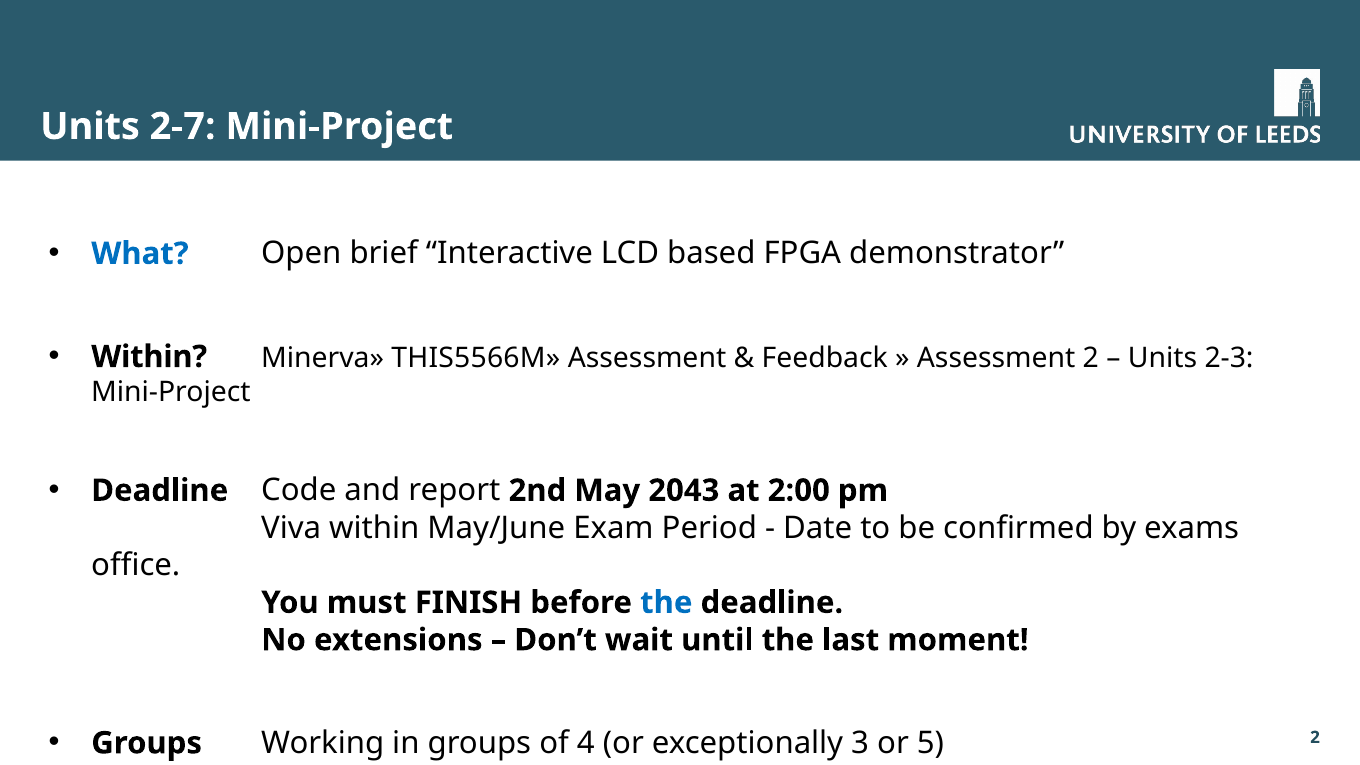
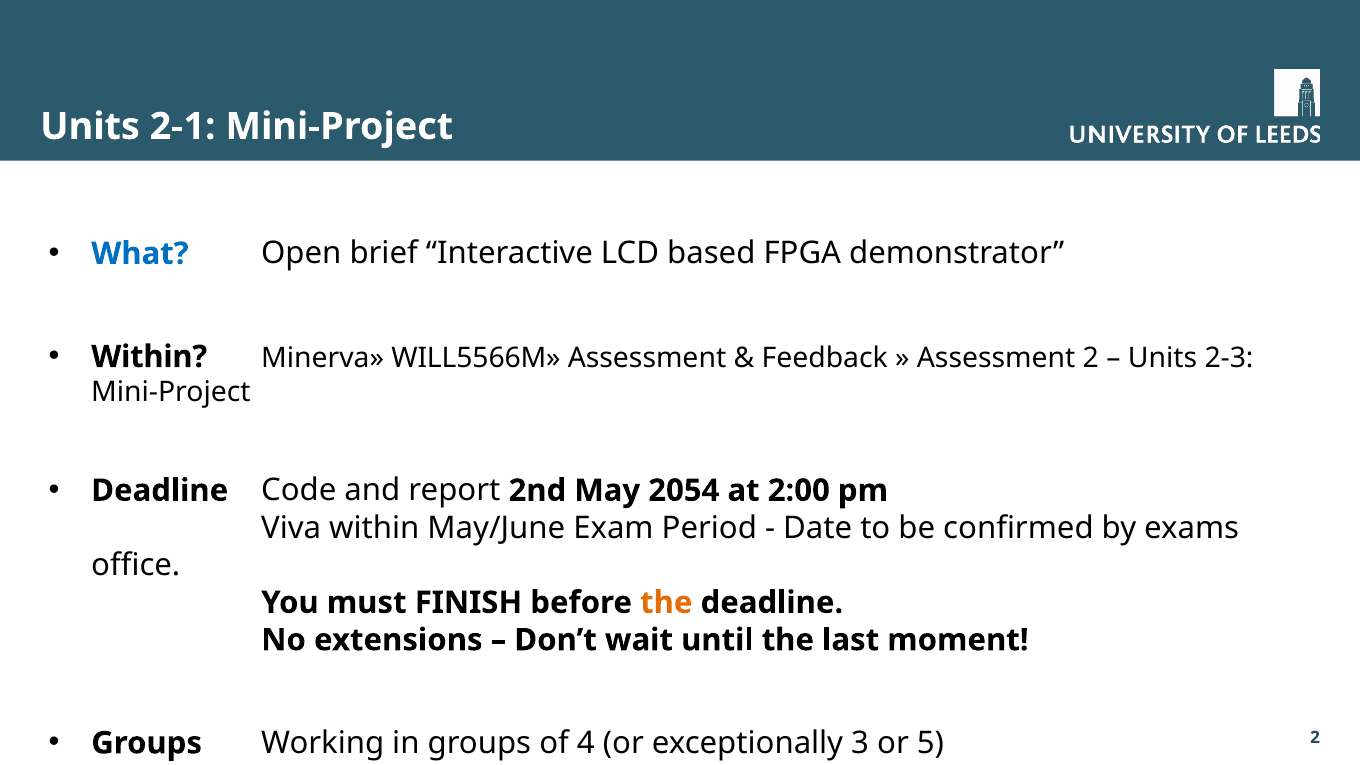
2-7: 2-7 -> 2-1 (183, 127)
THIS5566M: THIS5566M -> WILL5566M (476, 358)
2043: 2043 -> 2054 (684, 490)
the colour: blue -> orange (666, 603)
